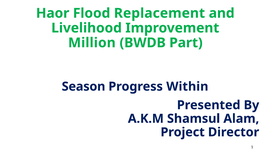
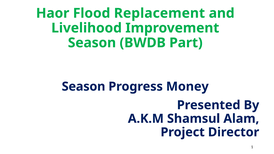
Million: Million -> Season (92, 43)
Within: Within -> Money (187, 87)
